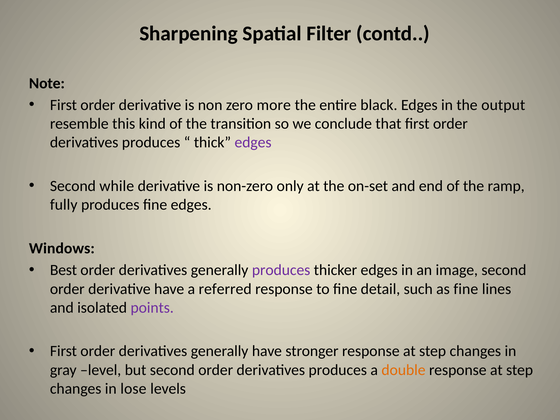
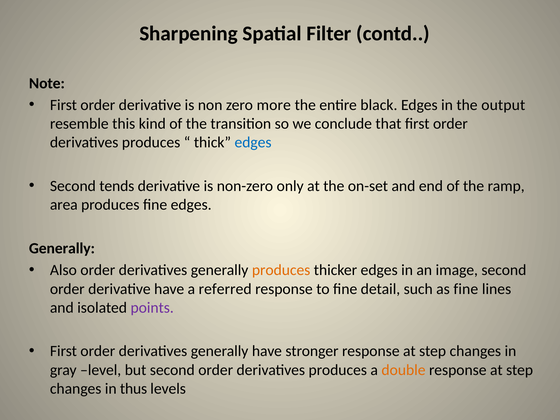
edges colour: purple -> blue (253, 142)
while: while -> tends (117, 186)
fully: fully -> area (64, 205)
Windows: Windows -> Generally (62, 248)
Best: Best -> Also (63, 270)
produces colour: purple -> orange (281, 270)
lose: lose -> thus (134, 389)
